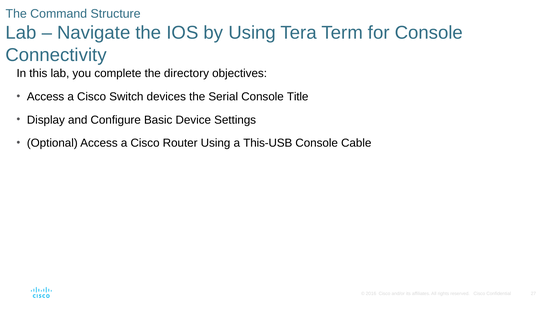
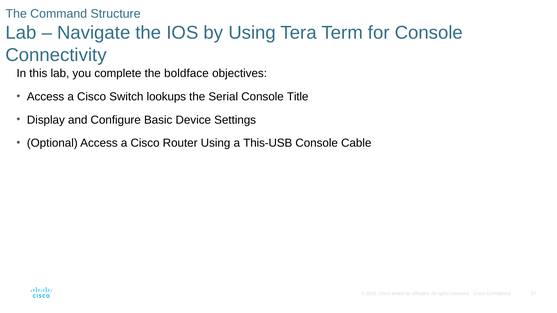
directory: directory -> boldface (186, 74)
devices: devices -> lookups (166, 97)
